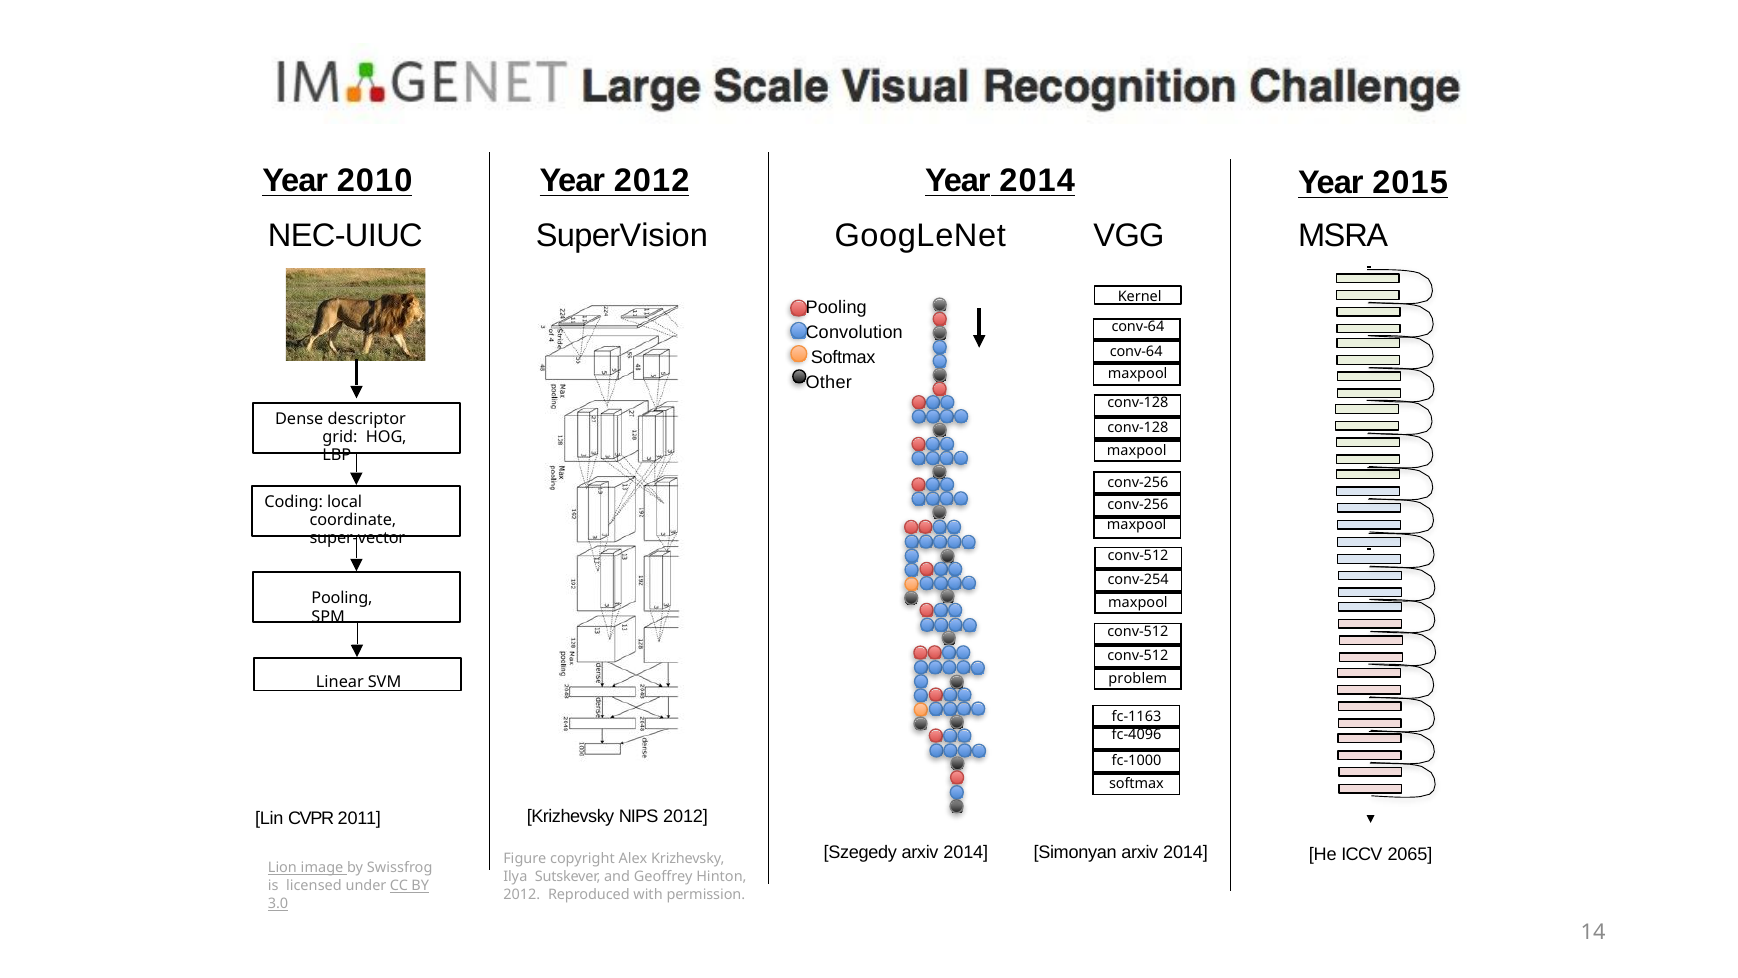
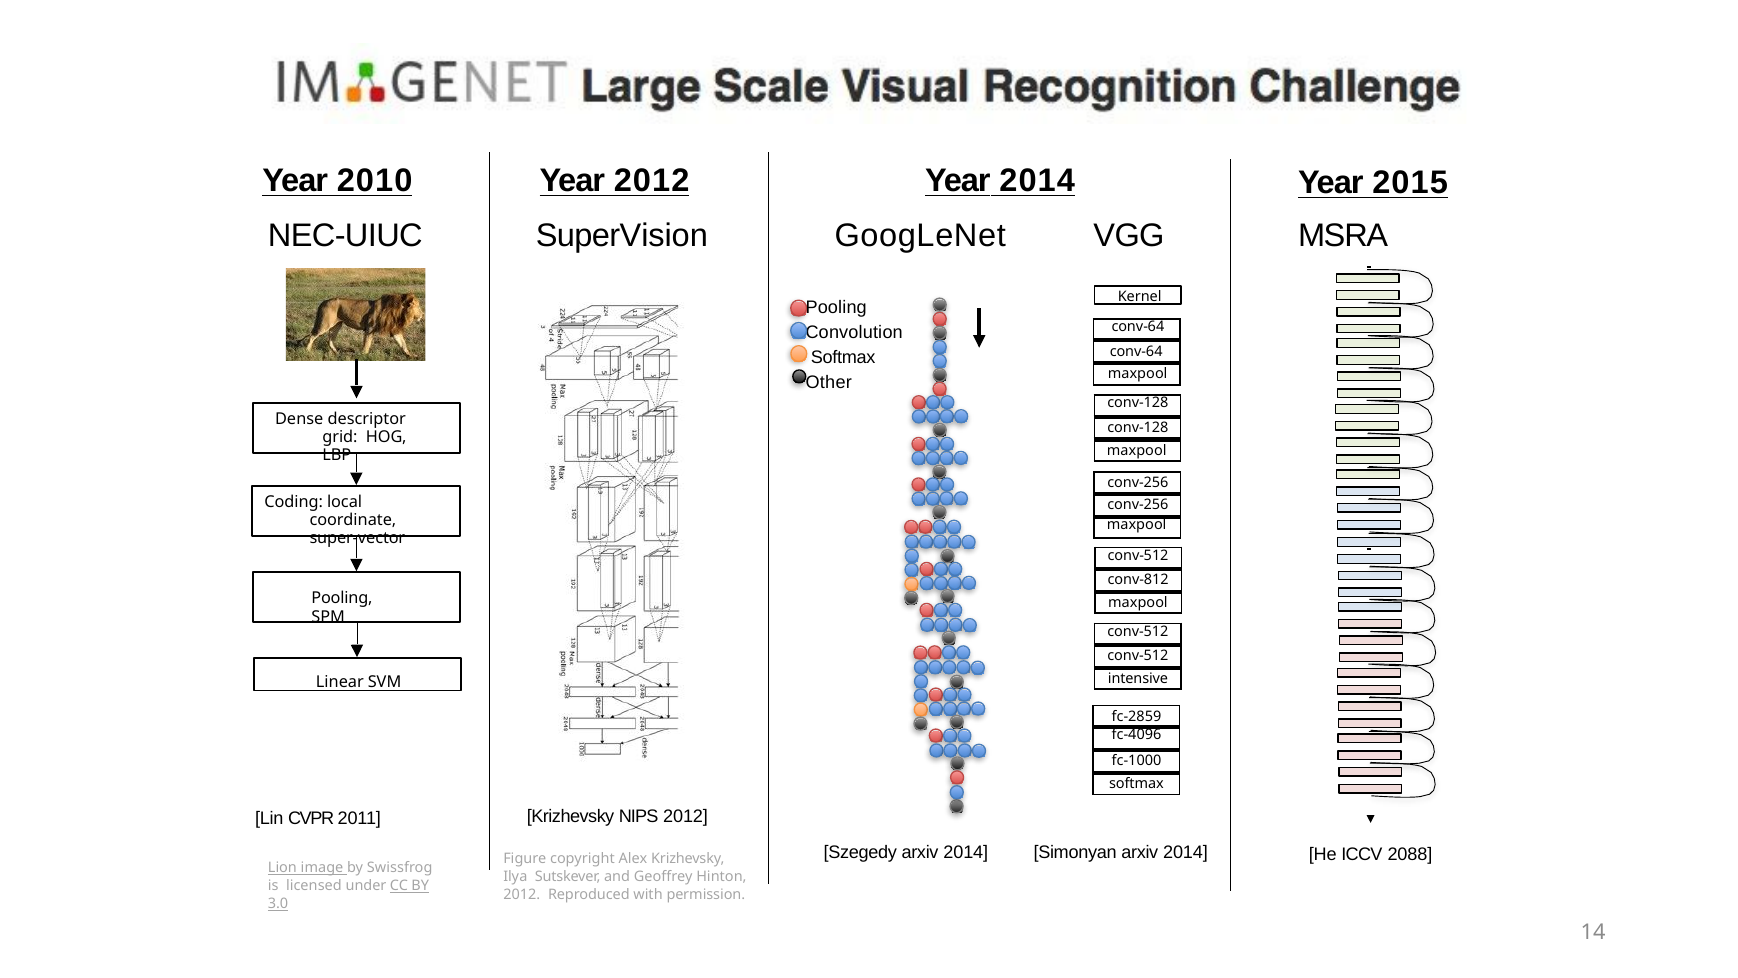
conv-254: conv-254 -> conv-812 (1138, 579)
problem: problem -> intensive (1138, 678)
fc-1163: fc-1163 -> fc-2859 (1136, 716)
2065: 2065 -> 2088 (1410, 854)
